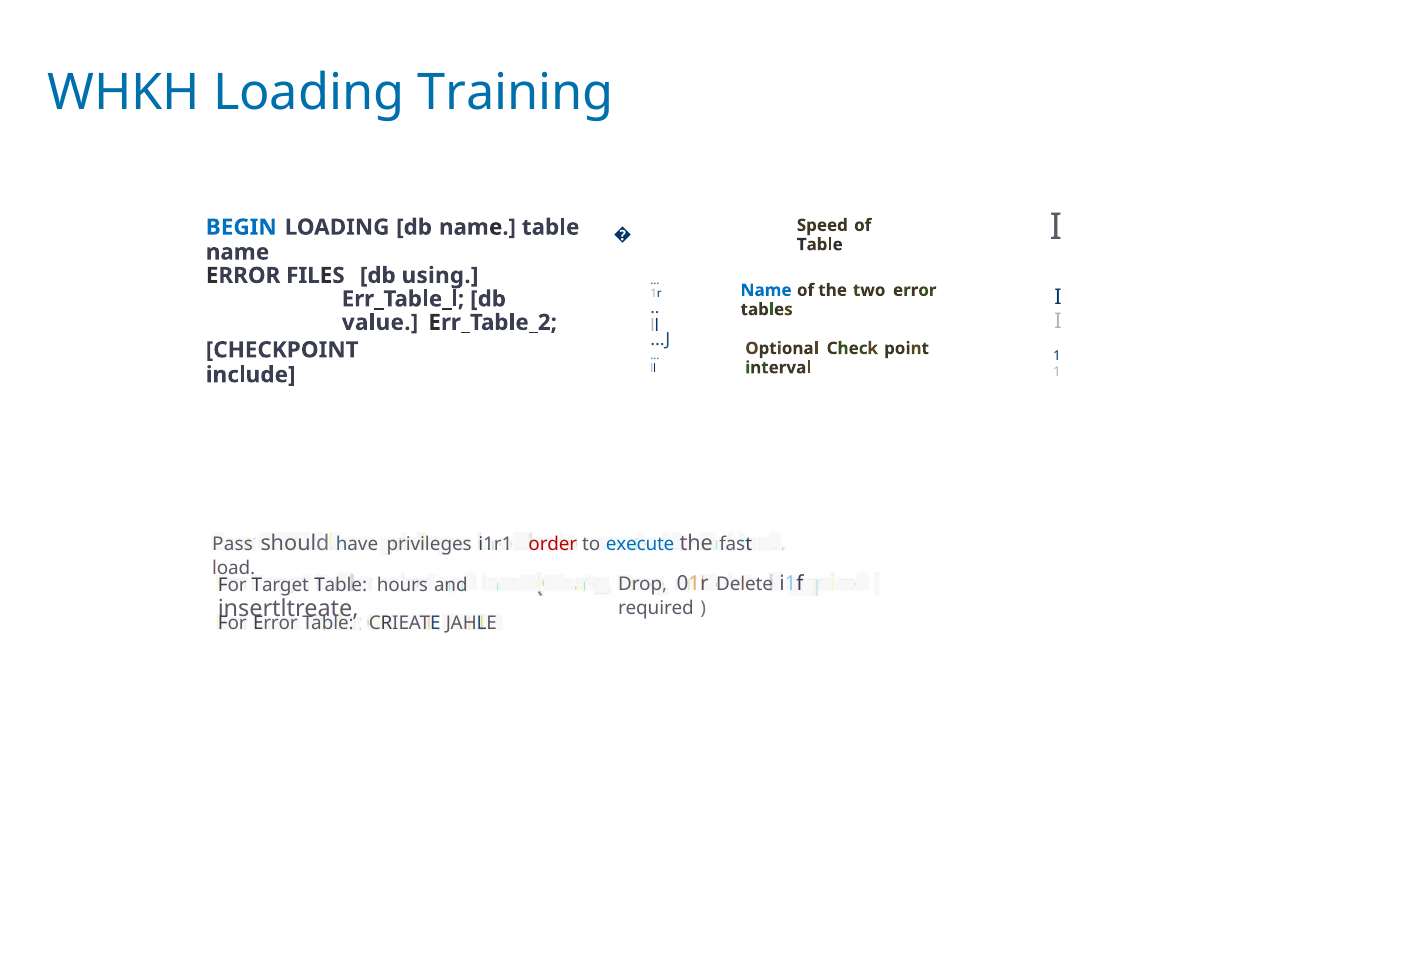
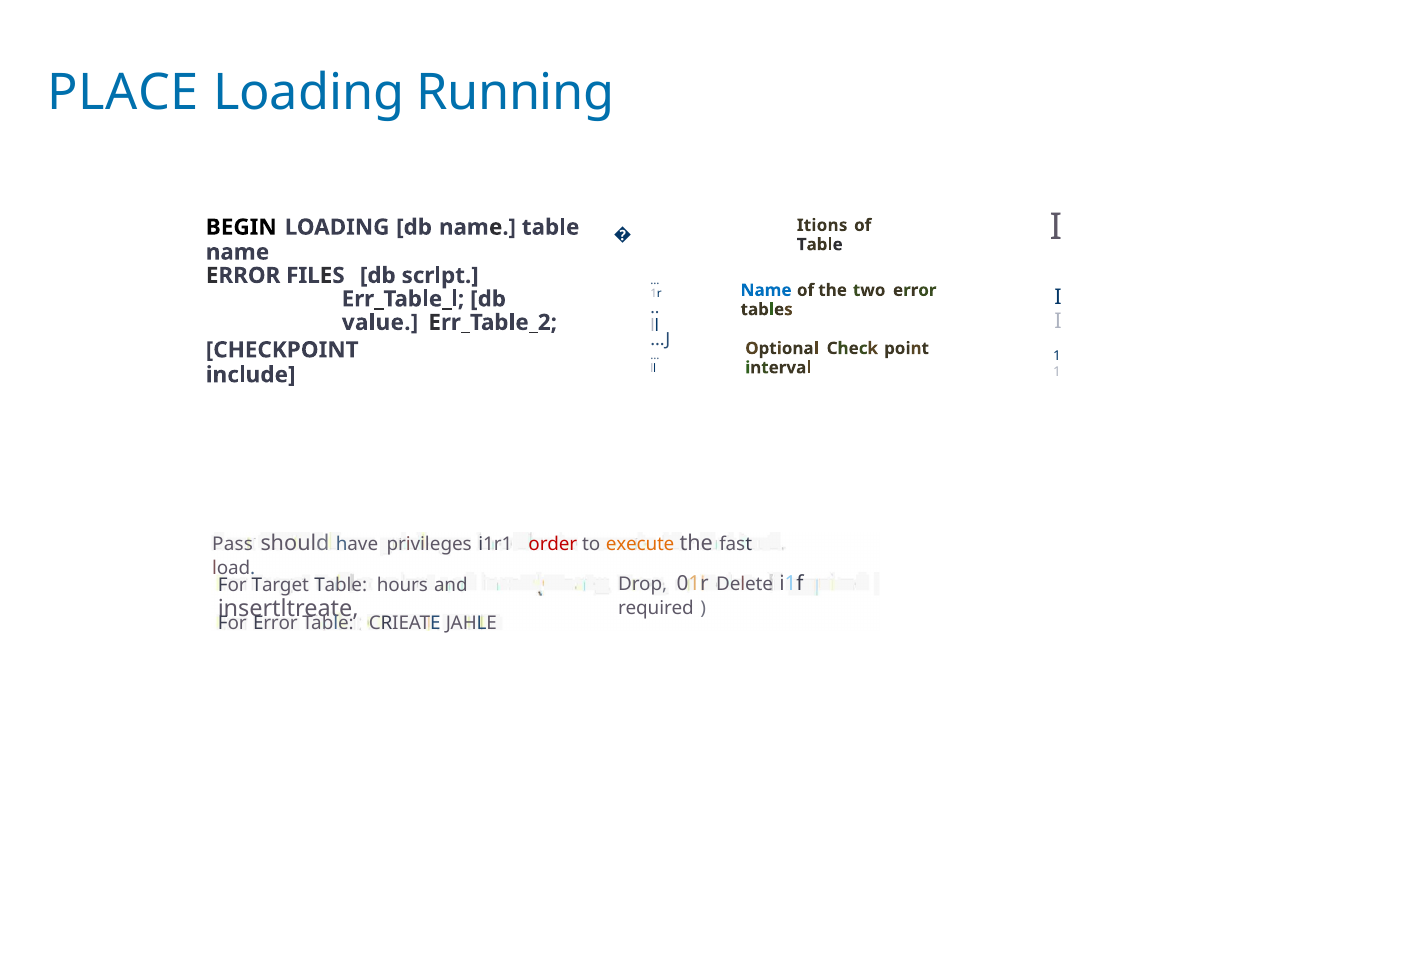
WHKH: WHKH -> PLACE (123, 93)
Training: Training -> Running (515, 93)
Speed: Speed -> Itions (822, 225)
BEGIN colour: blue -> black (241, 227)
using: using -> scrlpt (440, 276)
execute colour: blue -> orange (640, 544)
